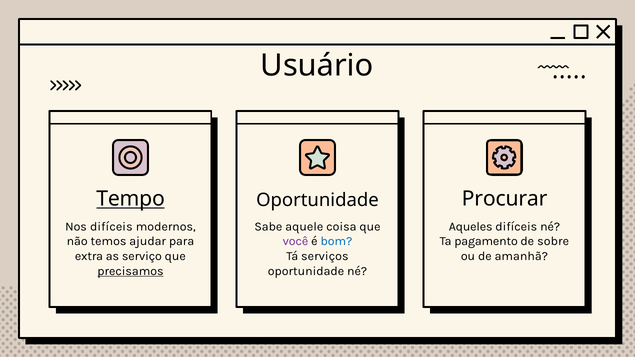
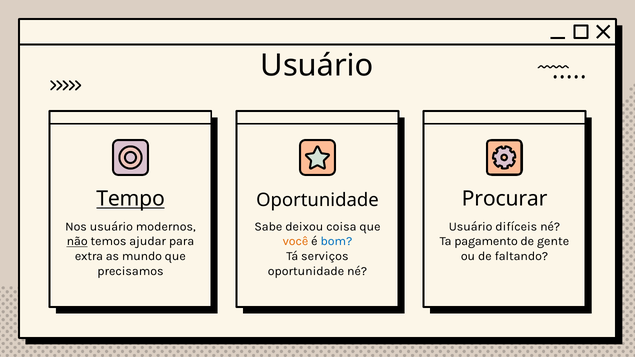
Nos difíceis: difíceis -> usuário (111, 227)
aquele: aquele -> deixou (304, 227)
Aqueles: Aqueles -> Usuário (471, 227)
não underline: none -> present (77, 242)
você colour: purple -> orange (295, 242)
sobre: sobre -> gente (553, 242)
serviço: serviço -> mundo (142, 256)
amanhã: amanhã -> faltando (521, 256)
precisamos underline: present -> none (130, 271)
